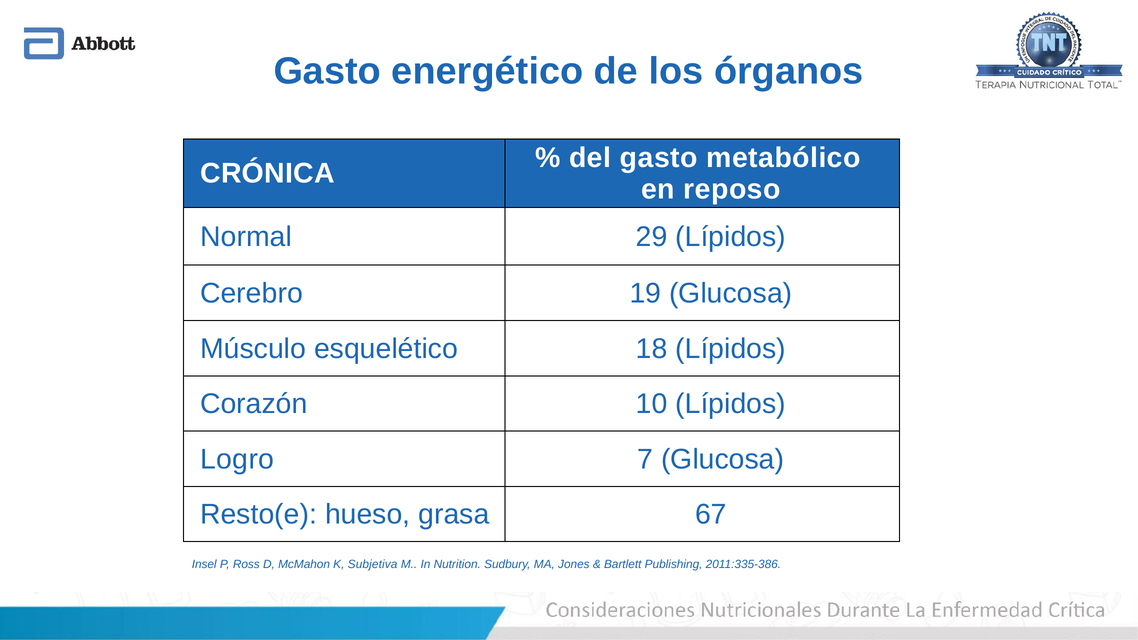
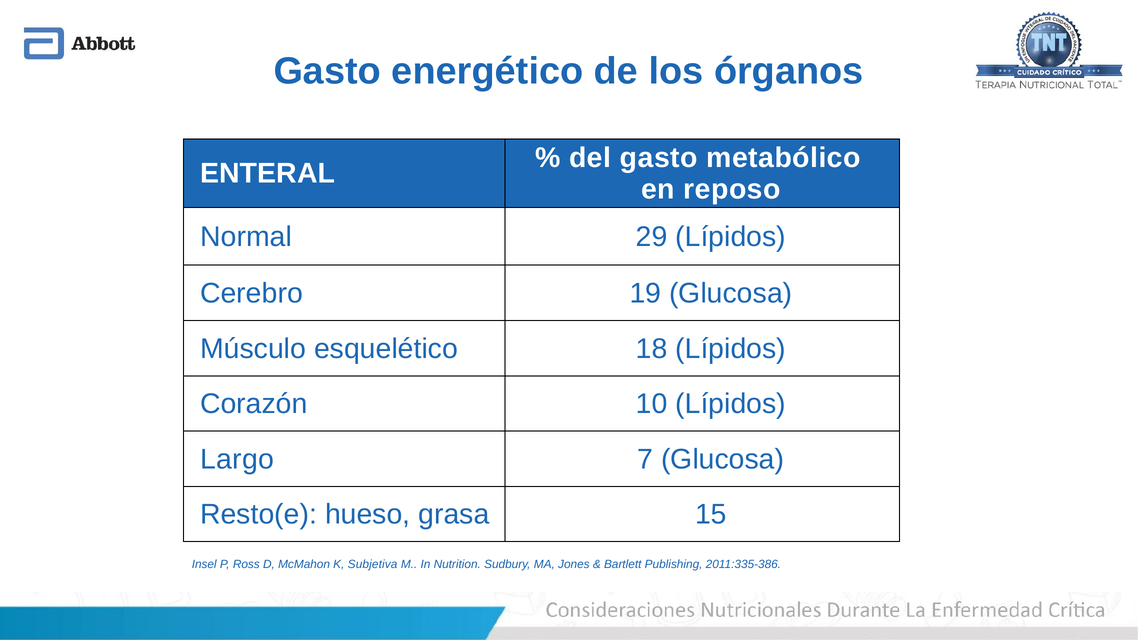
CRÓNICA: CRÓNICA -> ENTERAL (268, 174)
Logro: Logro -> Largo (237, 459)
67: 67 -> 15 (711, 515)
